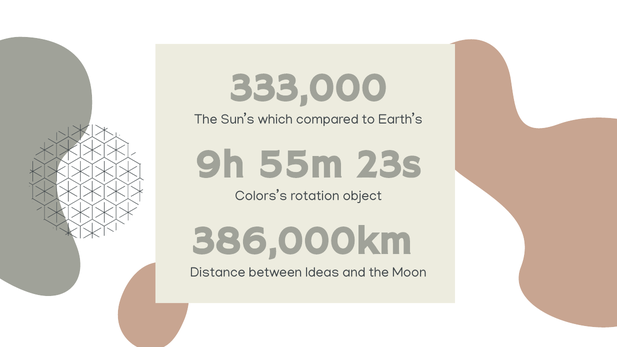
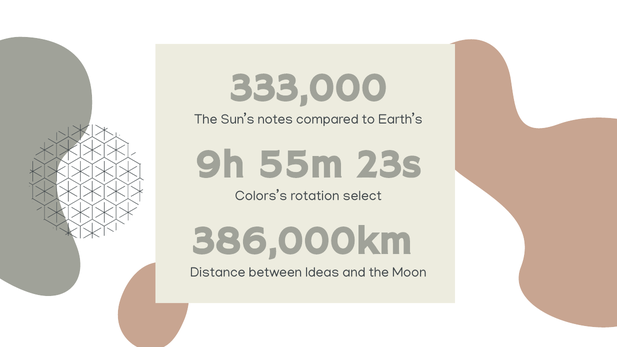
which: which -> notes (275, 119)
object: object -> select (362, 196)
